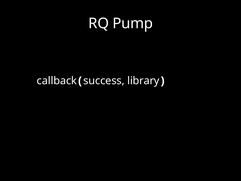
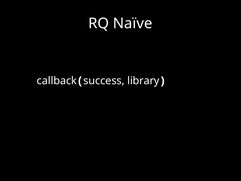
Pump: Pump -> Naïve (133, 23)
